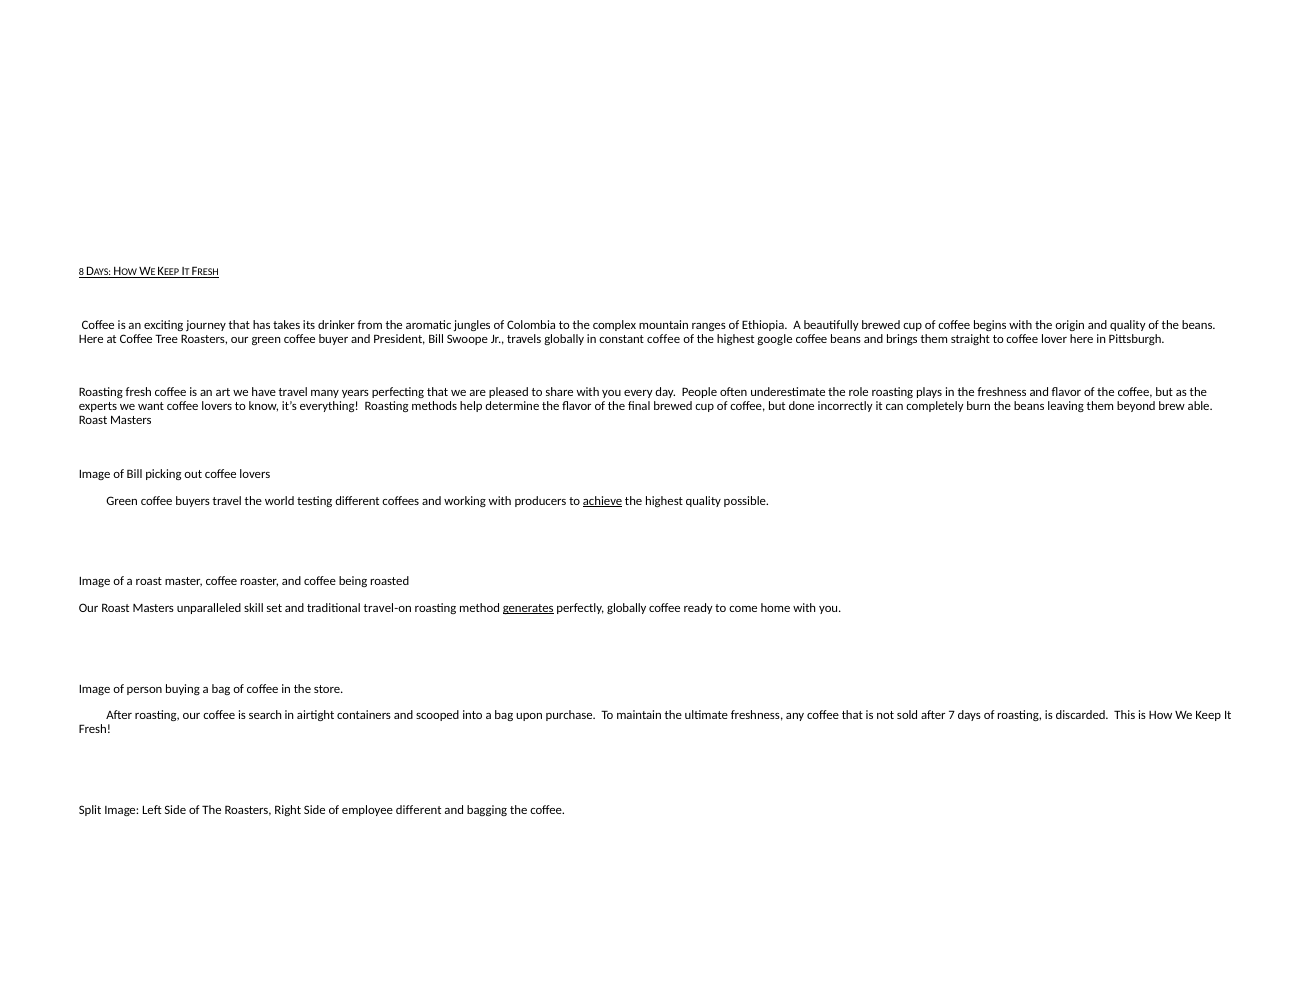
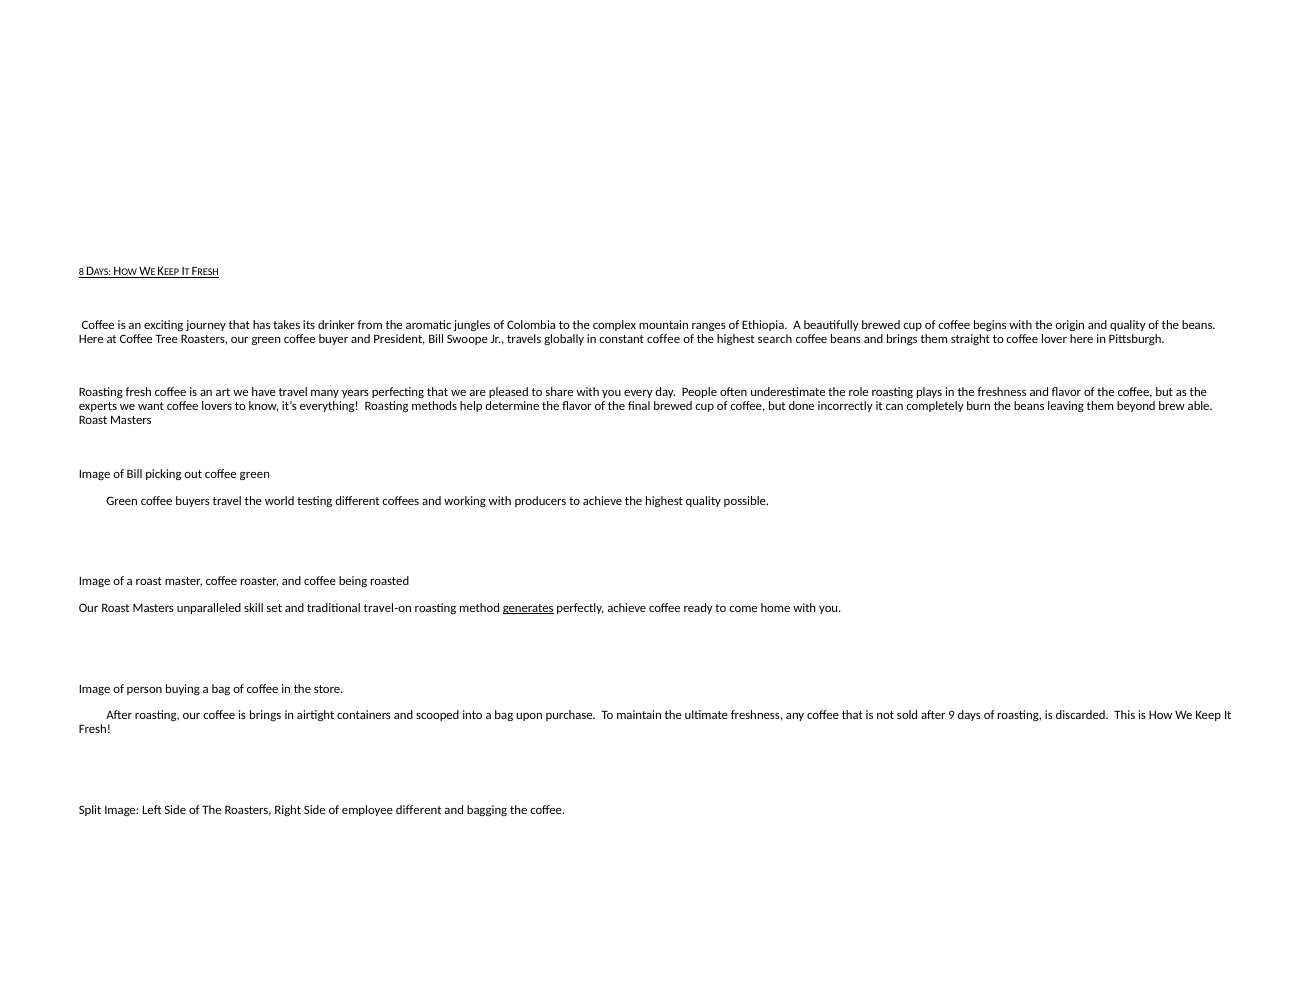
google: google -> search (775, 339)
out coffee lovers: lovers -> green (255, 474)
achieve underline: present -> none (603, 501)
perfectly globally: globally -> achieve (627, 608)
is search: search -> brings (265, 716)
7: 7 -> 9 (952, 716)
